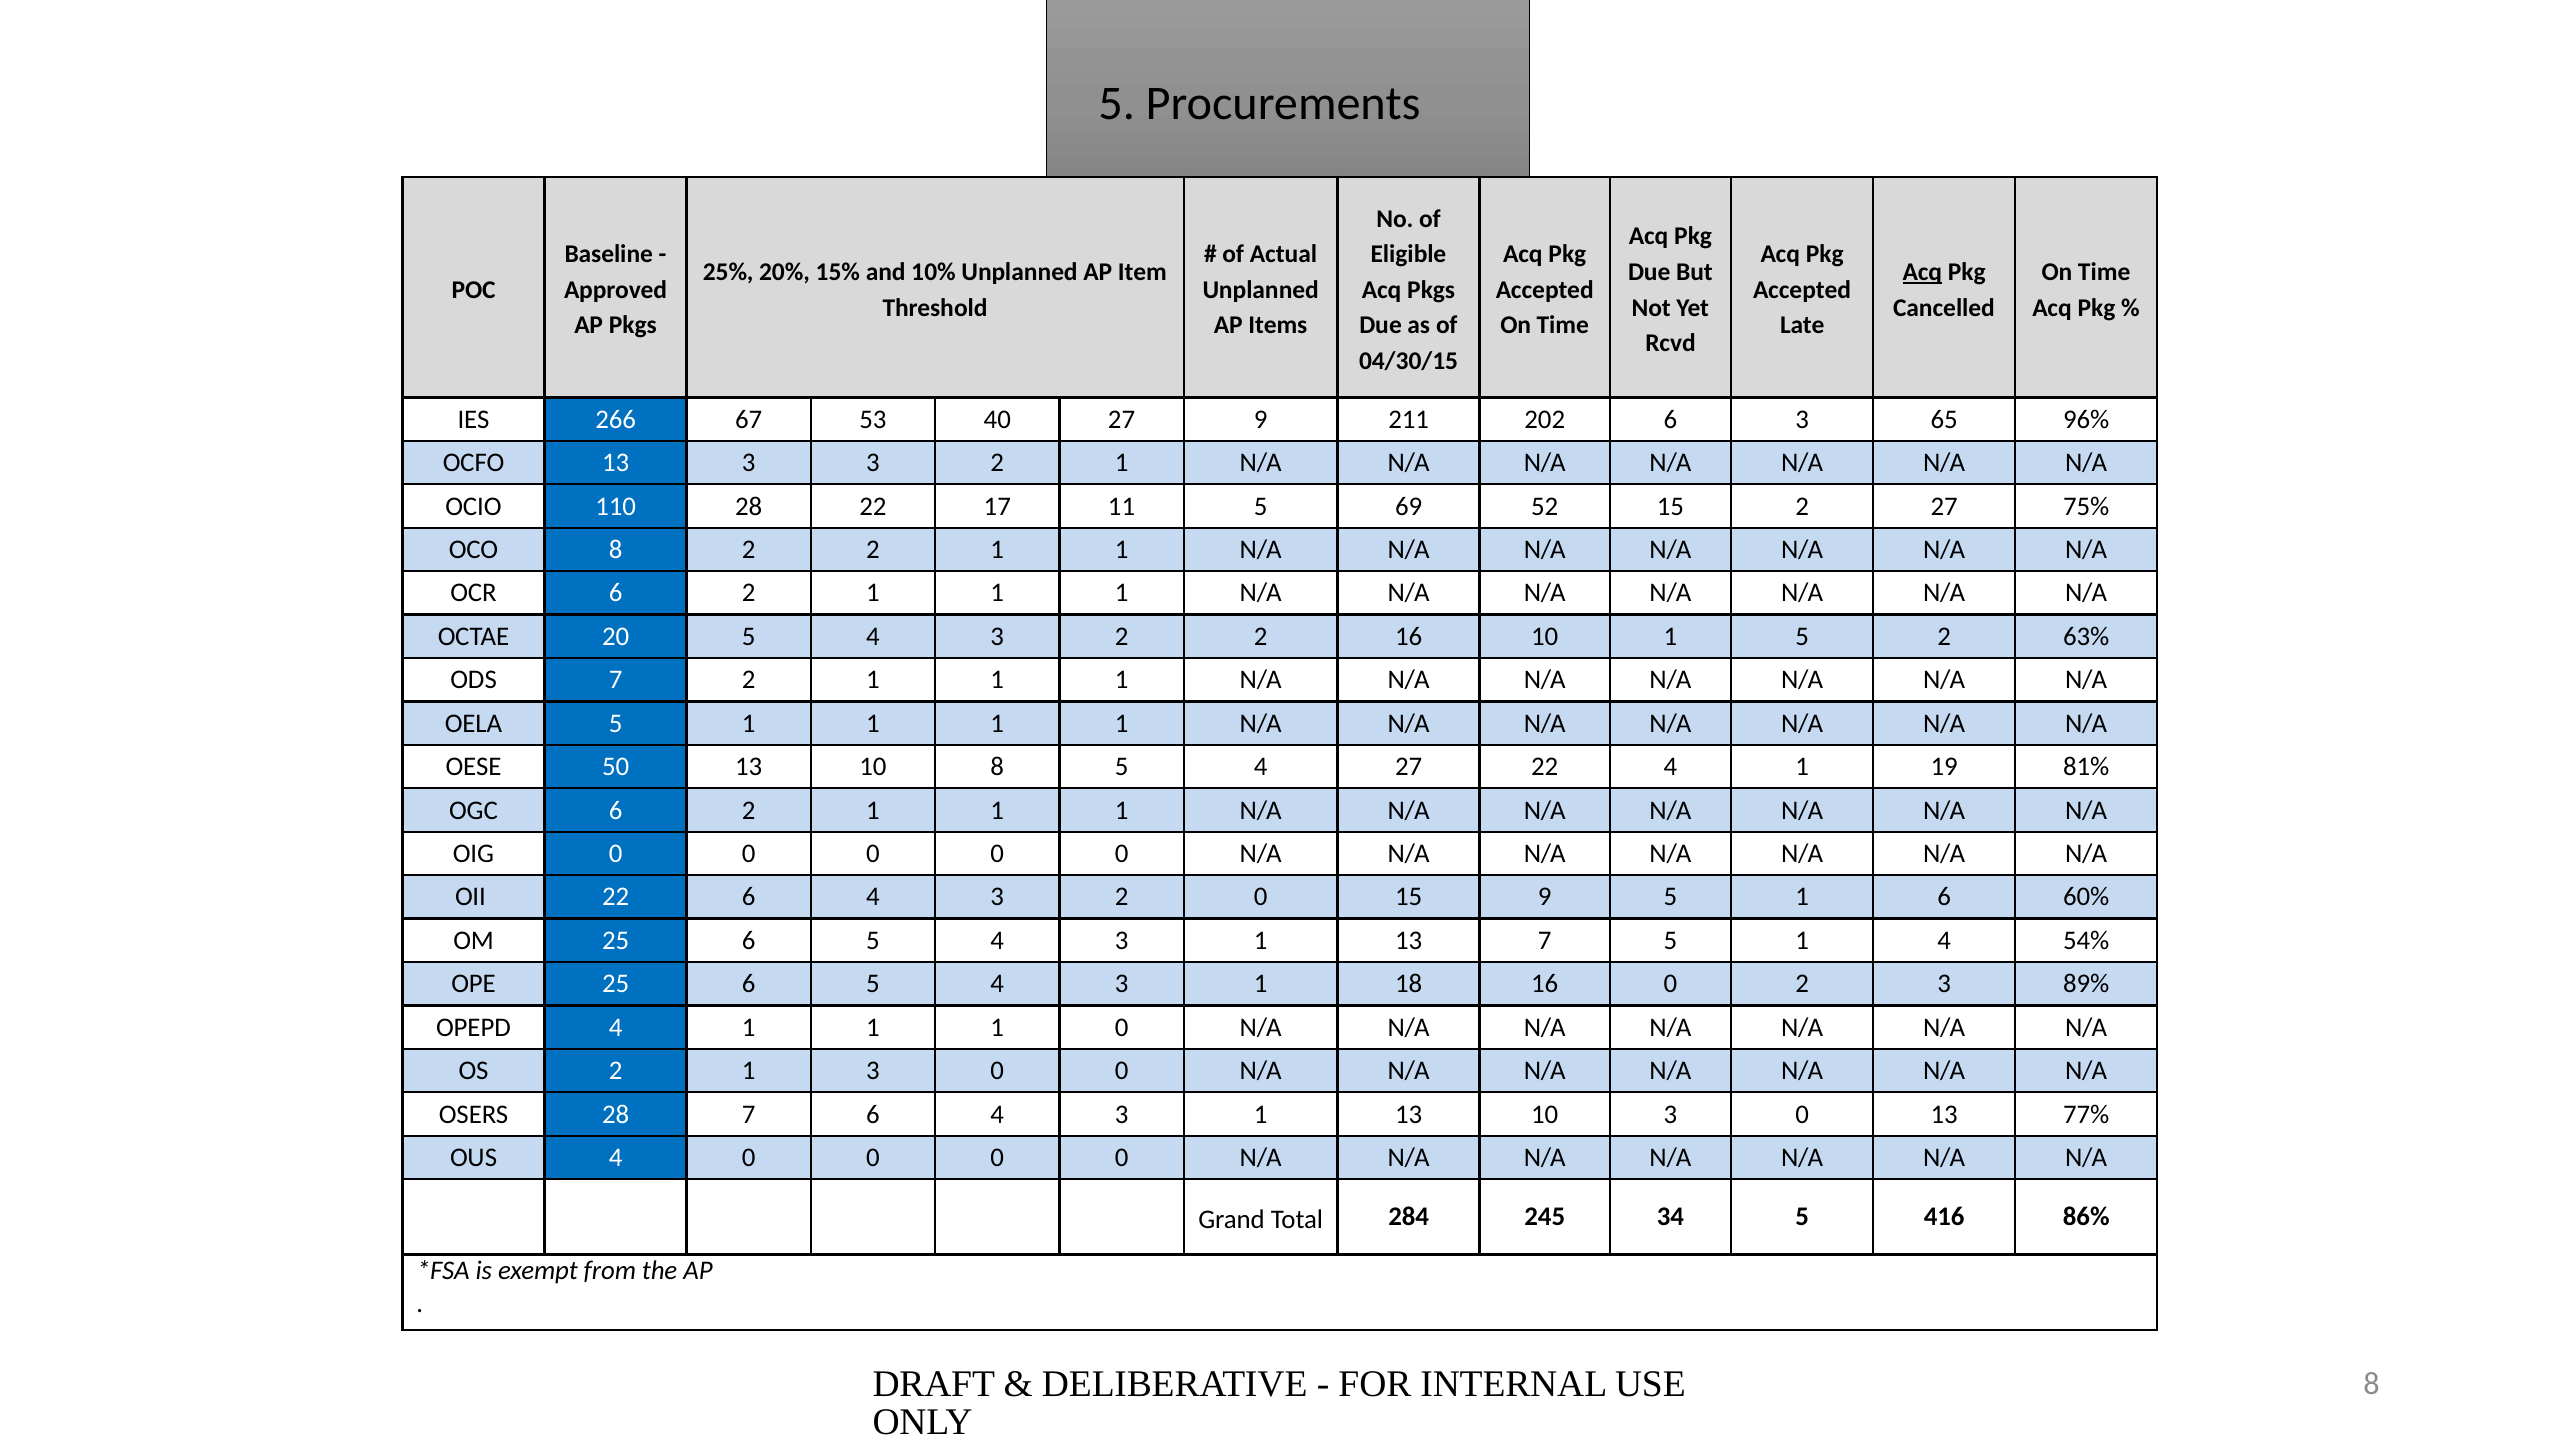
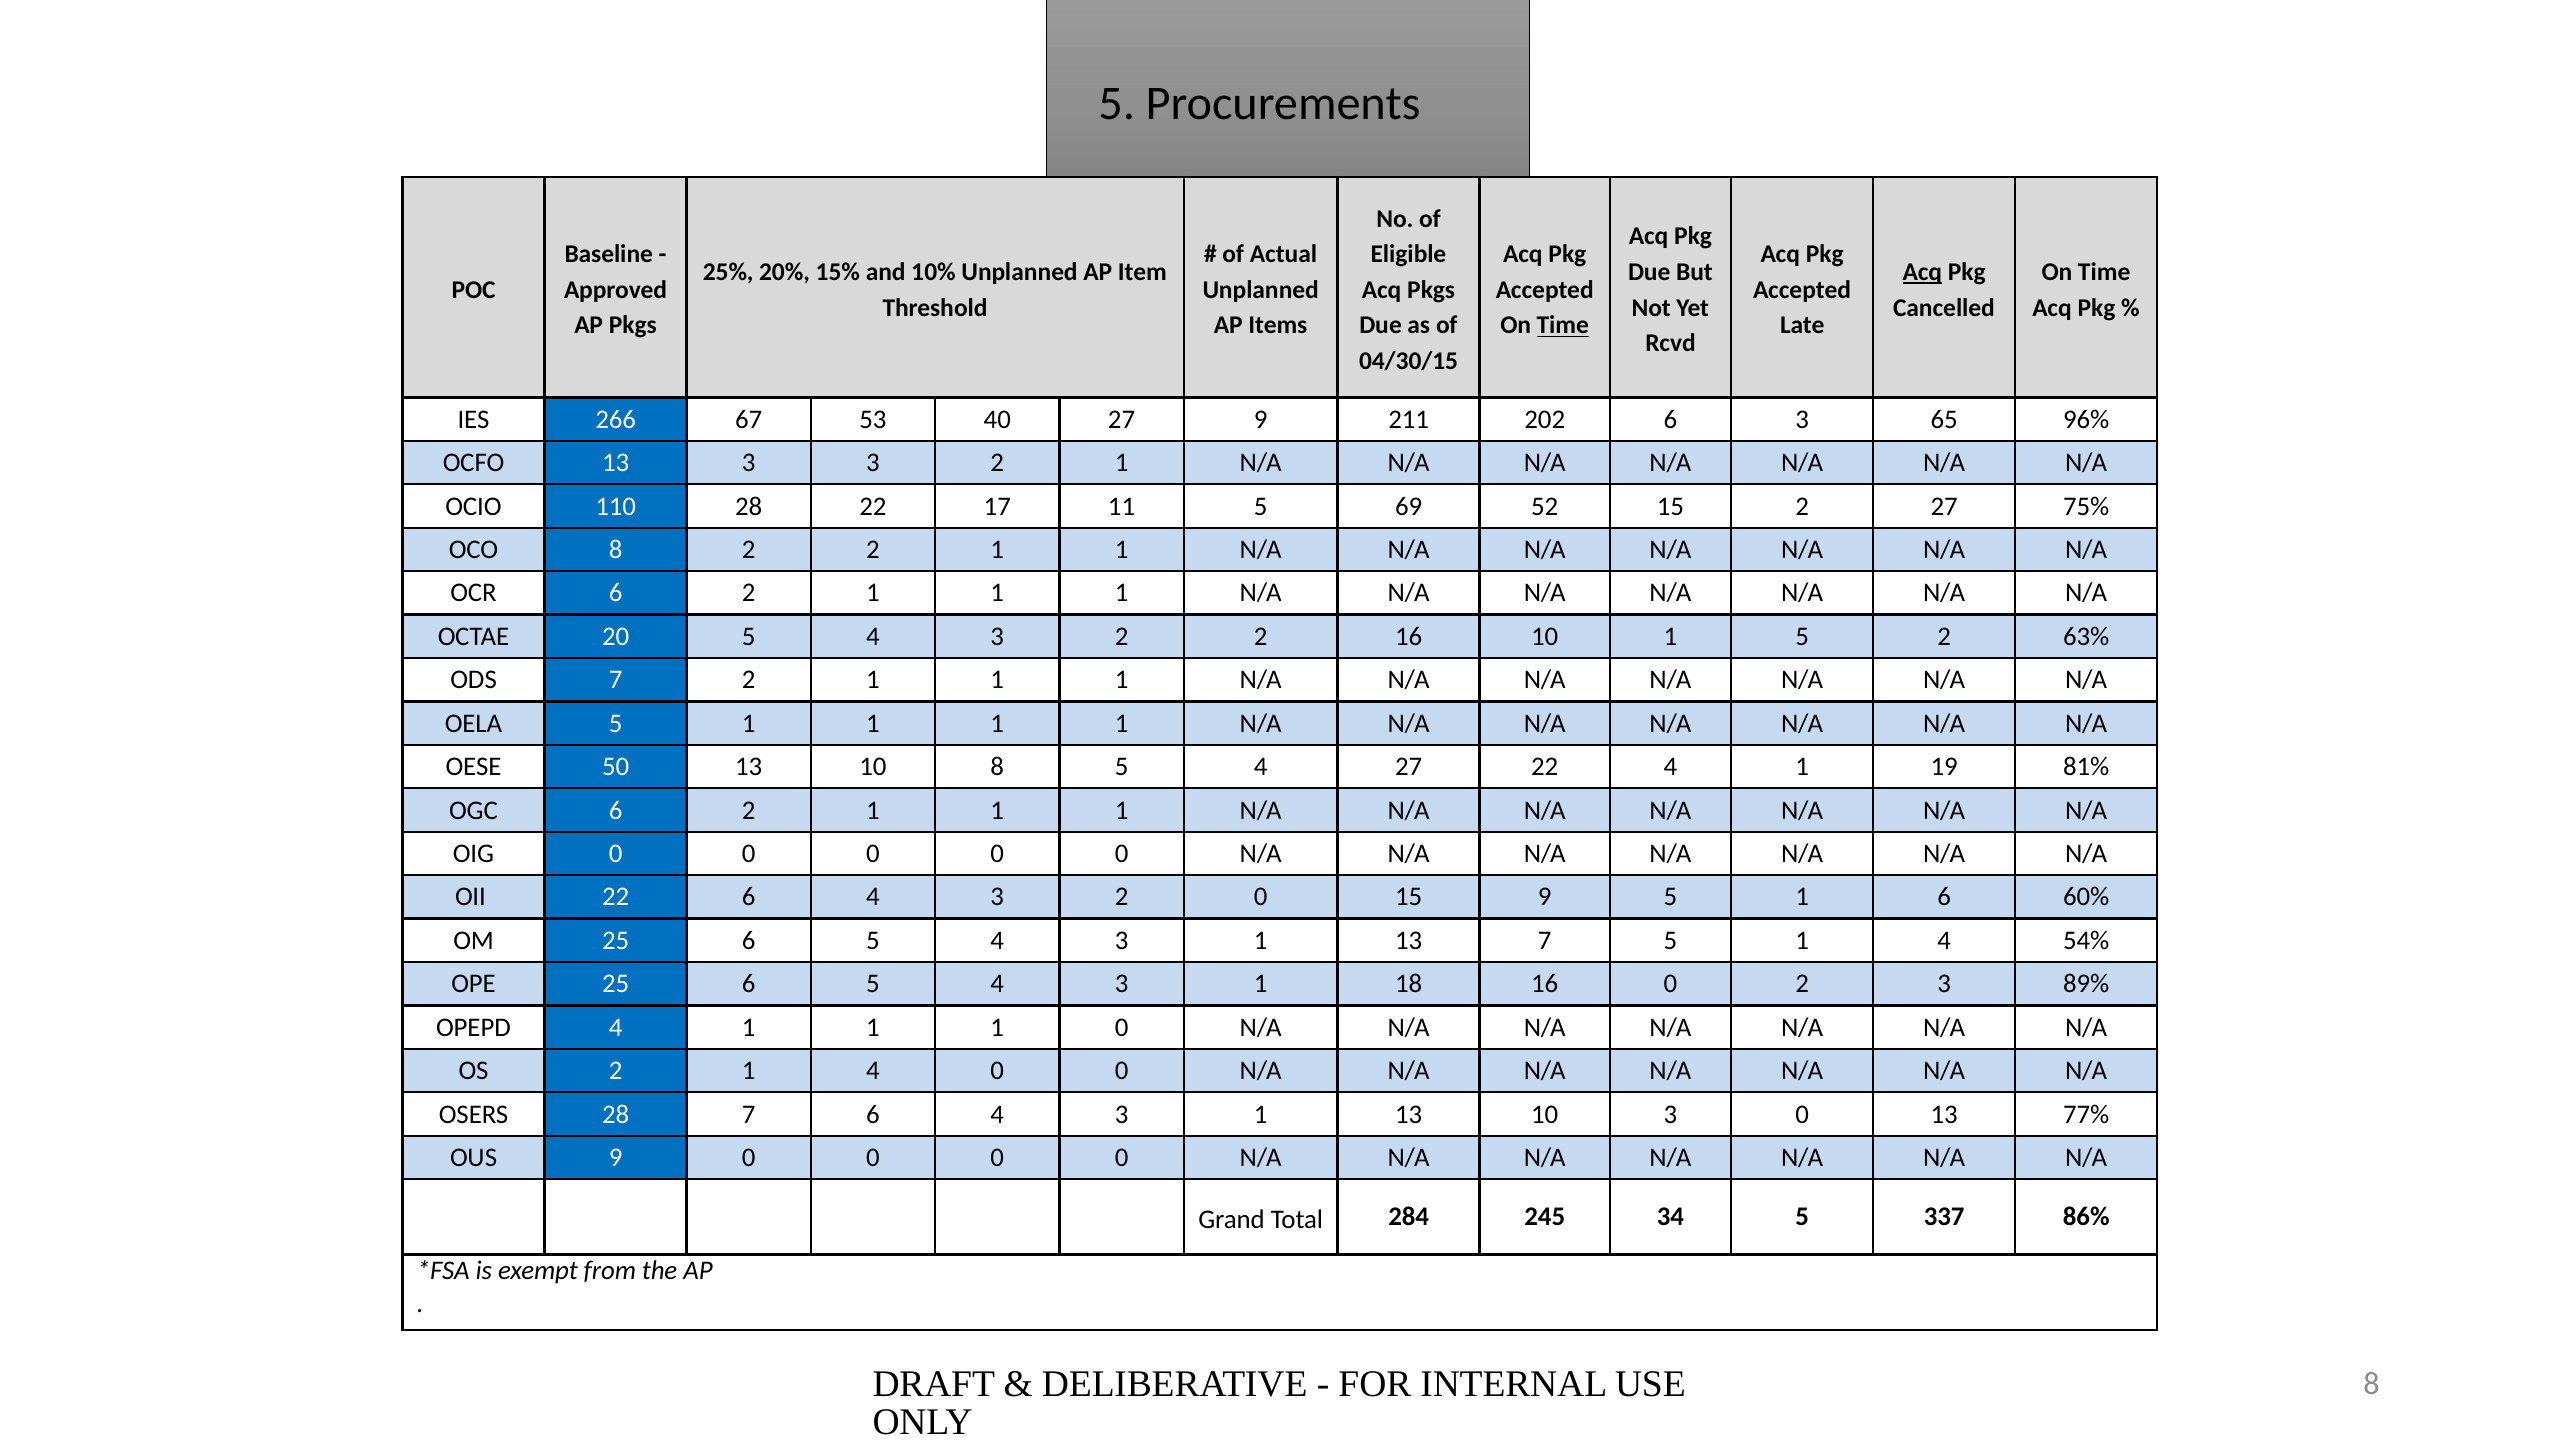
Time underline: none -> present (1563, 325)
2 1 3: 3 -> 4 (873, 1071)
OUS 4: 4 -> 9 (616, 1158)
416: 416 -> 337 (1944, 1217)
